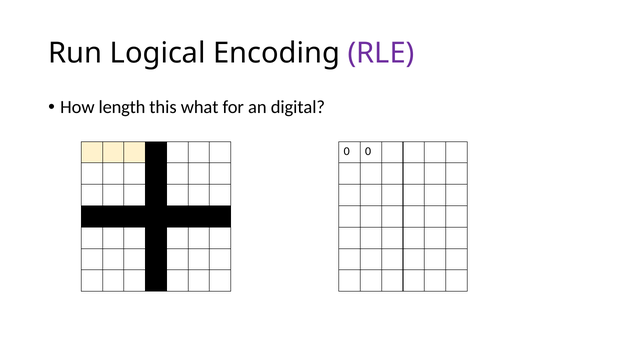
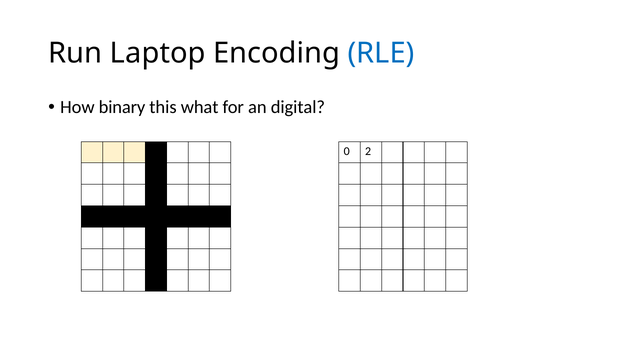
Logical: Logical -> Laptop (158, 53)
RLE colour: purple -> blue (381, 53)
length: length -> binary (122, 107)
0 0: 0 -> 2 (368, 151)
